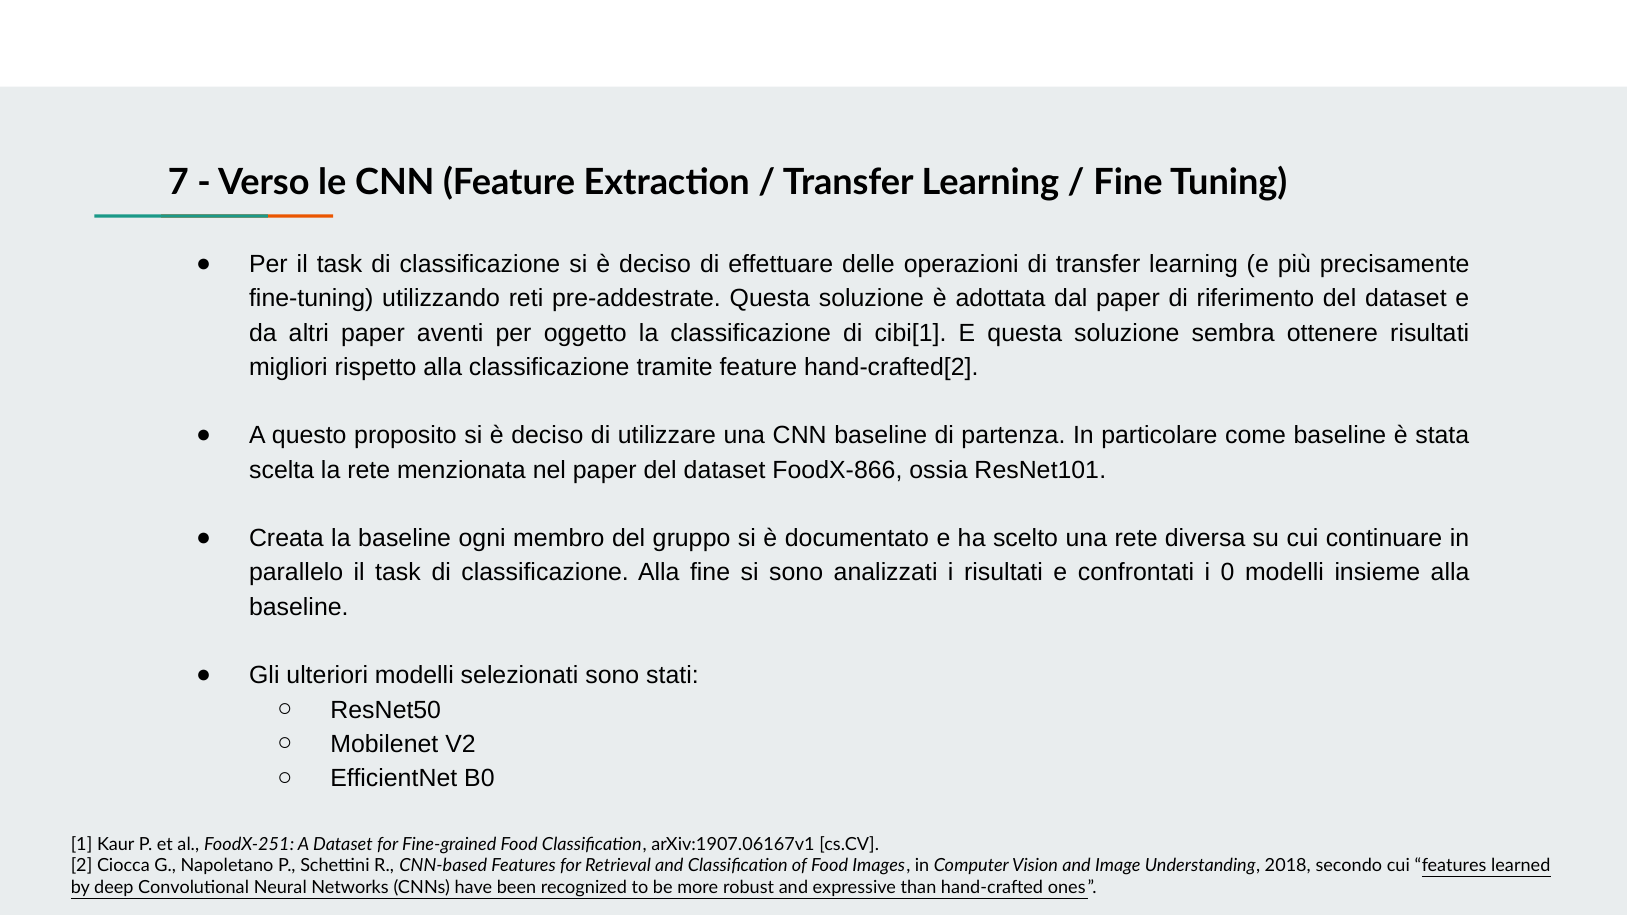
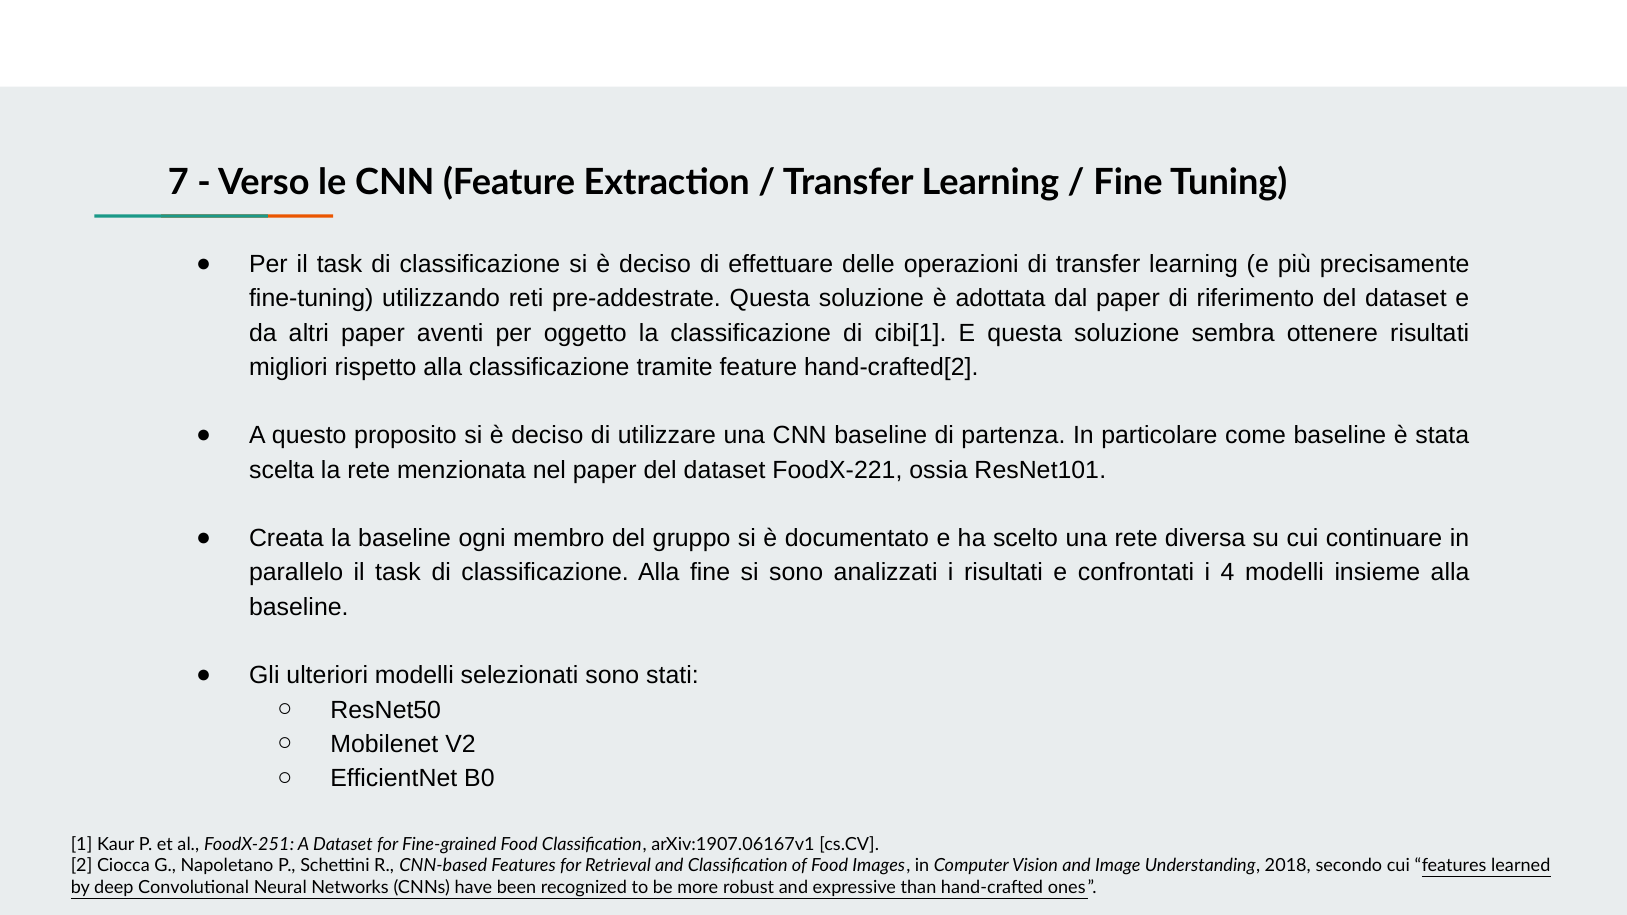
FoodX-866: FoodX-866 -> FoodX-221 (837, 470)
0: 0 -> 4 (1228, 573)
